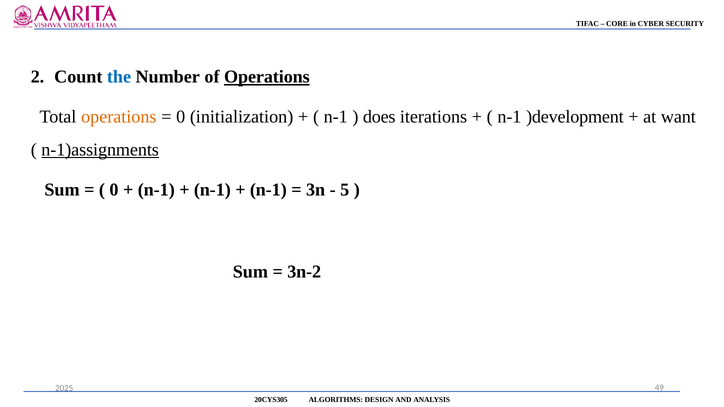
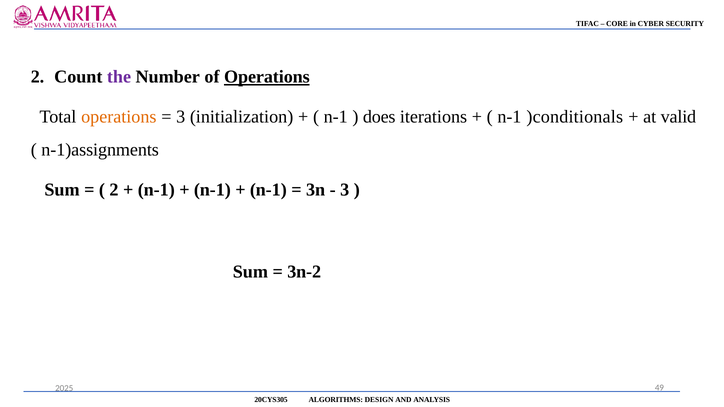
the colour: blue -> purple (119, 77)
0: 0 -> 3 (181, 117)
)development: )development -> )conditionals (575, 117)
want: want -> valid (678, 117)
n-1)assignments underline: present -> none (100, 150)
0: 0 -> 2 (114, 190)
5: 5 -> 3 (345, 190)
